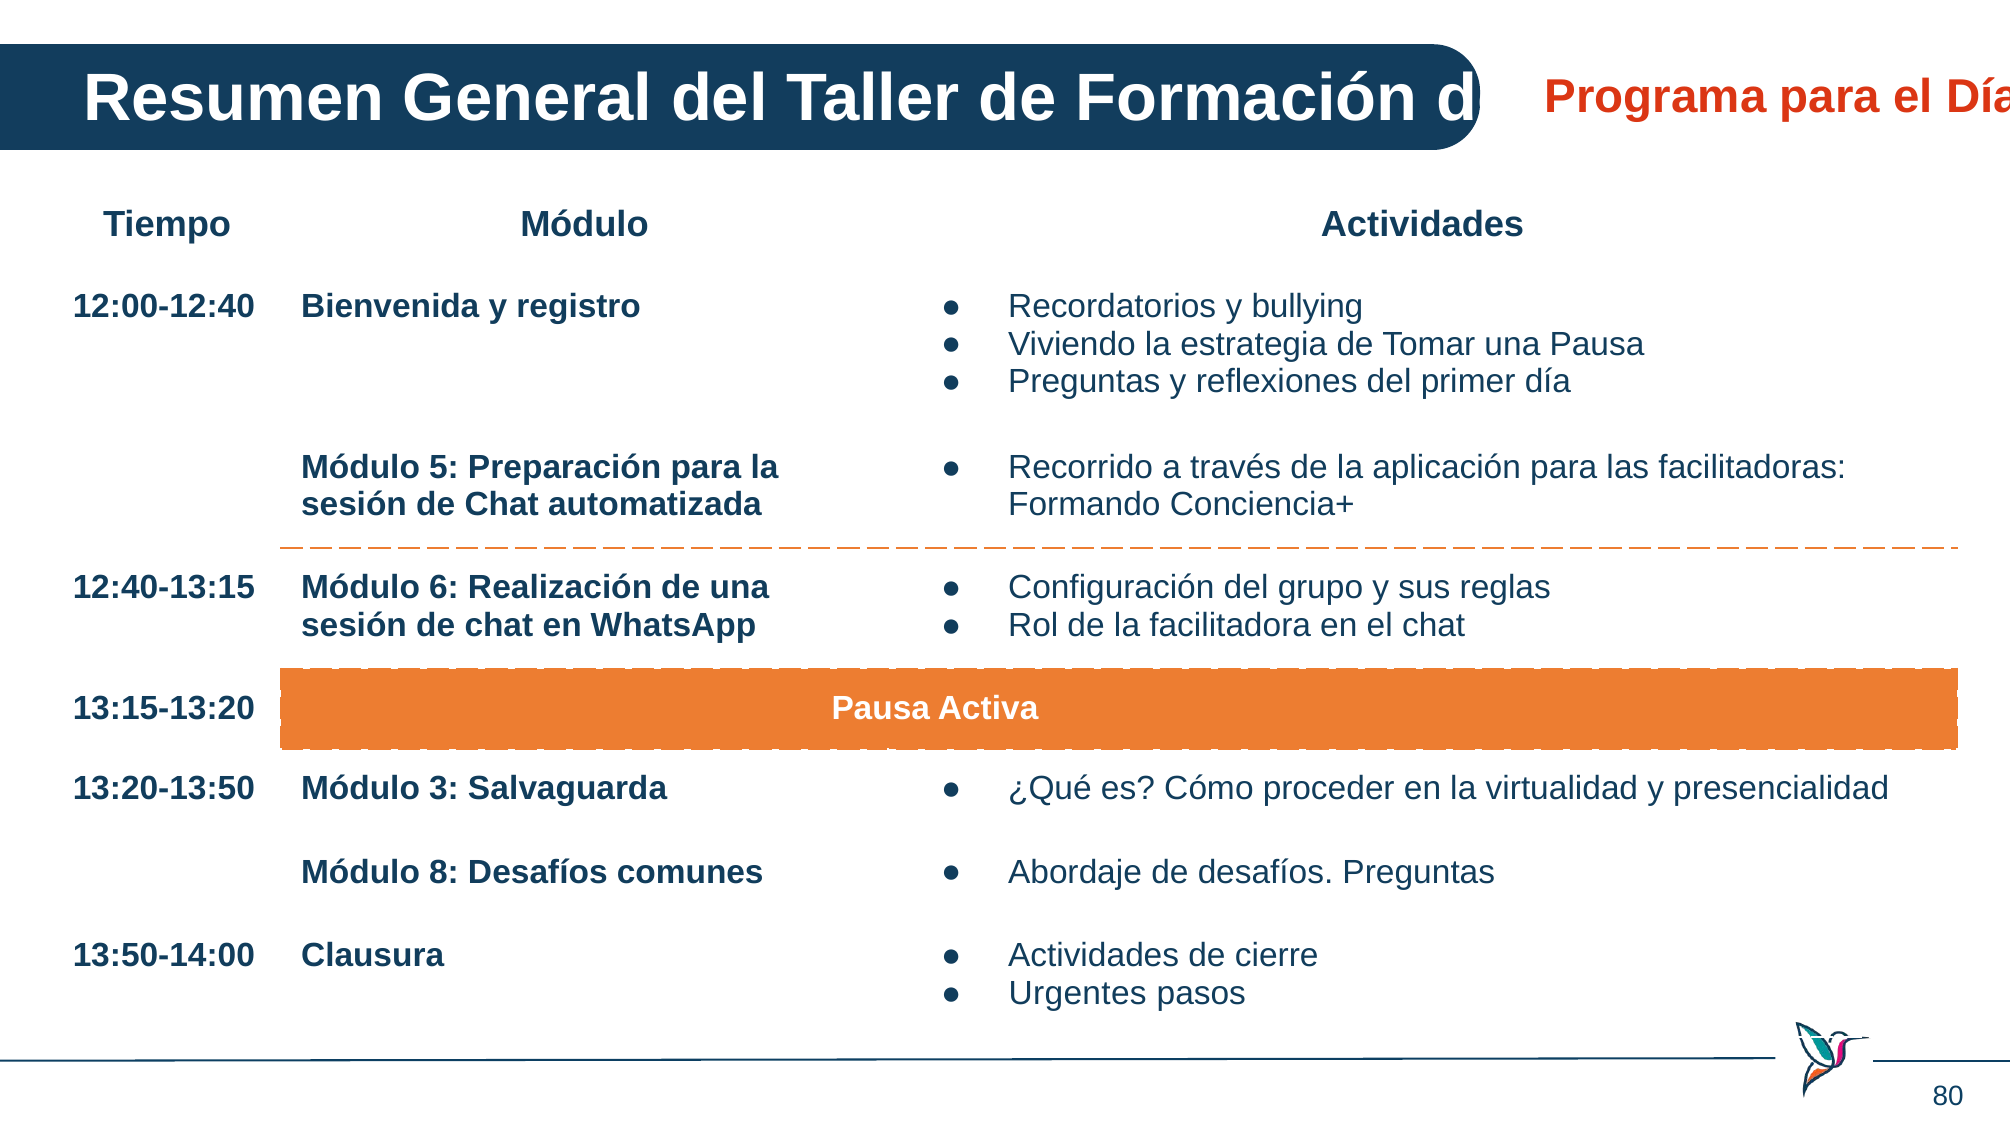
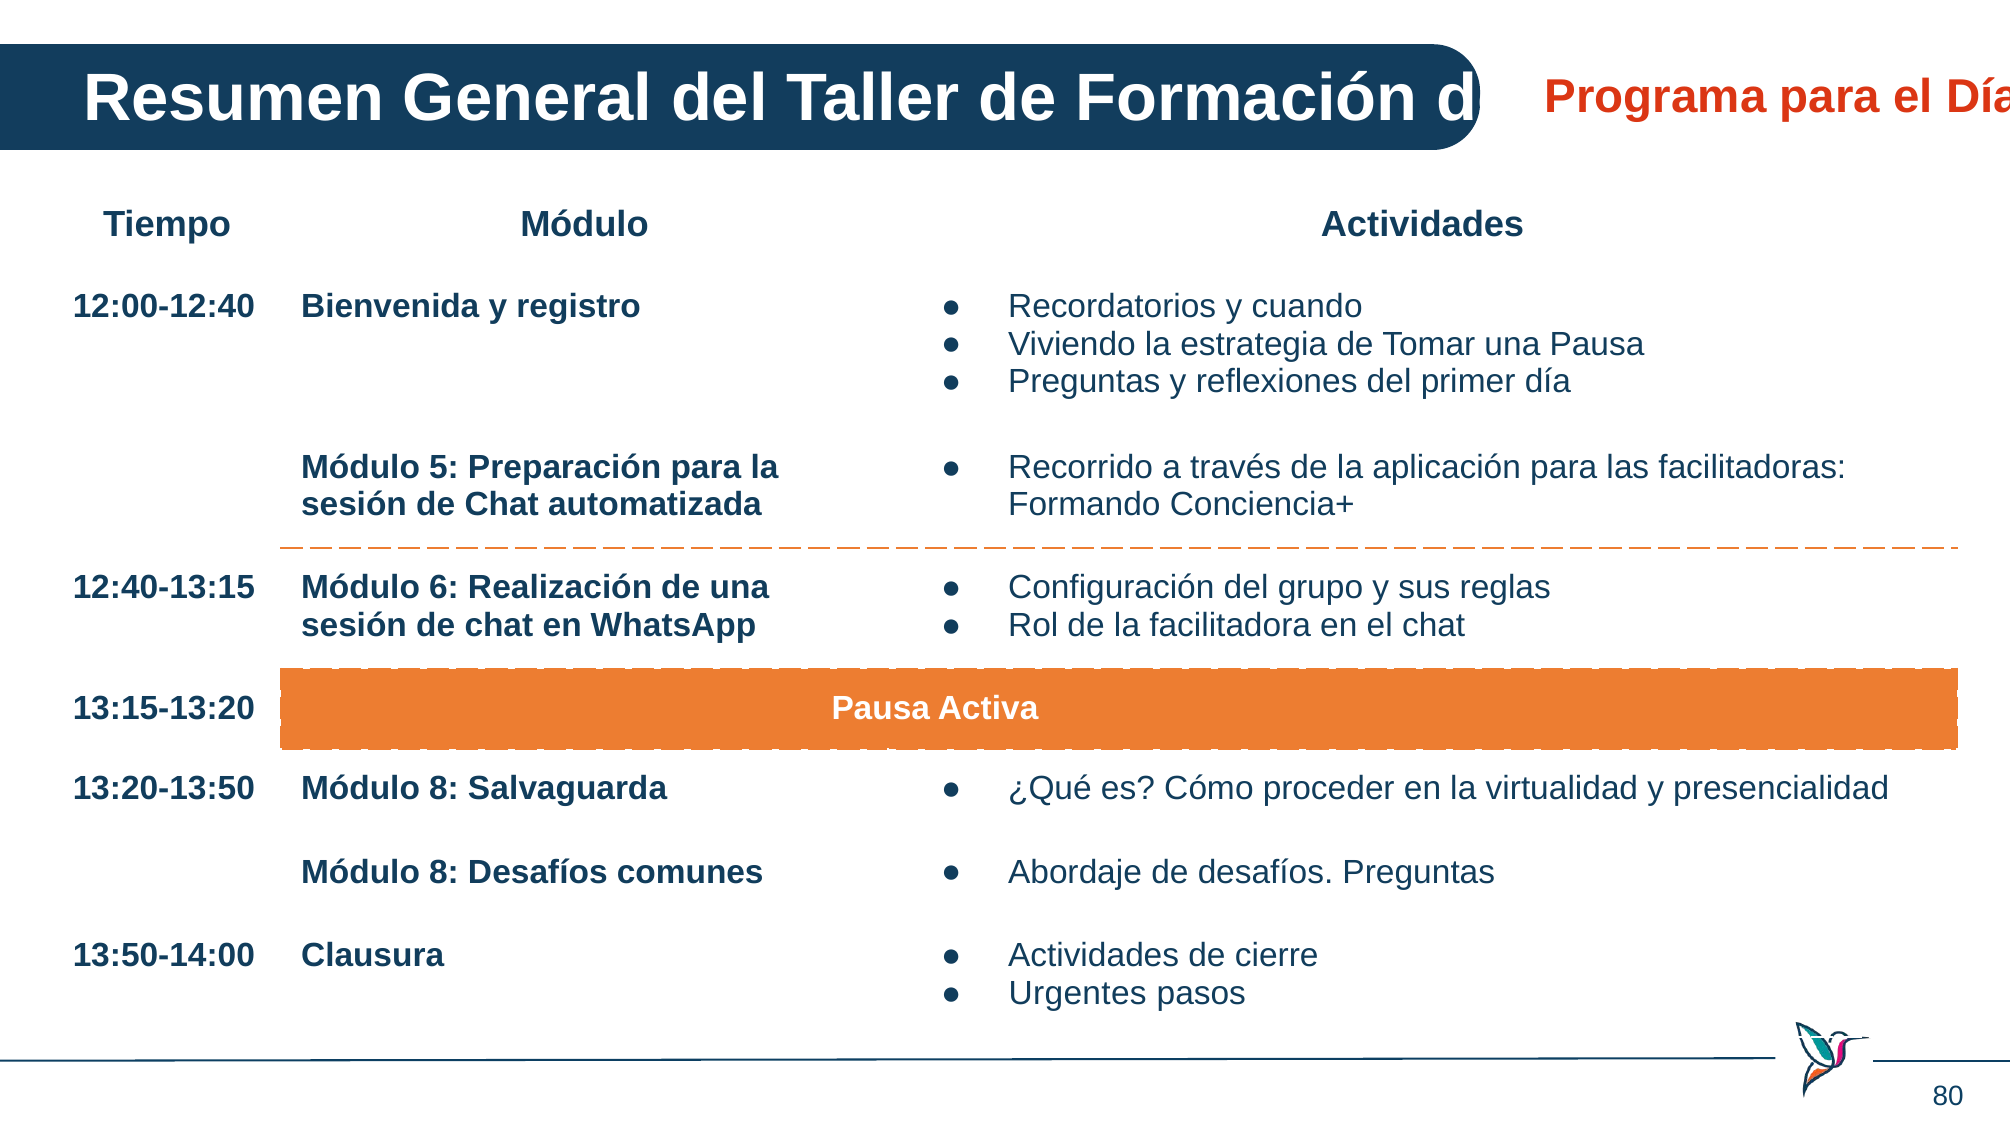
bullying: bullying -> cuando (1307, 307)
13:20-13:50 Módulo 3: 3 -> 8 (444, 789)
